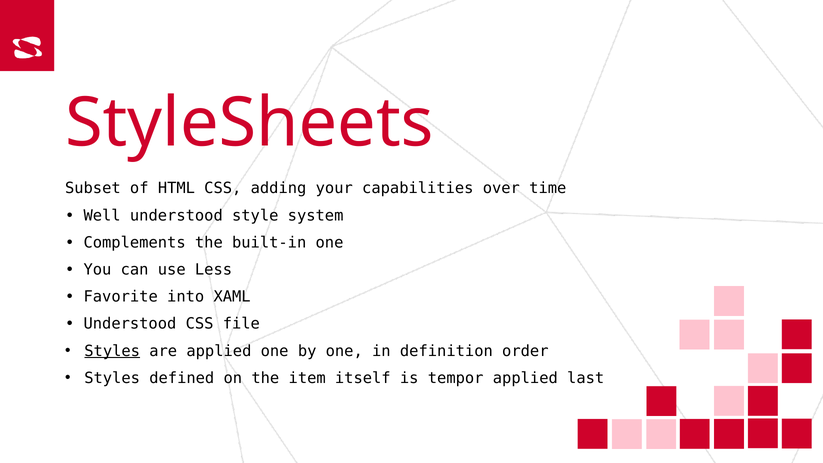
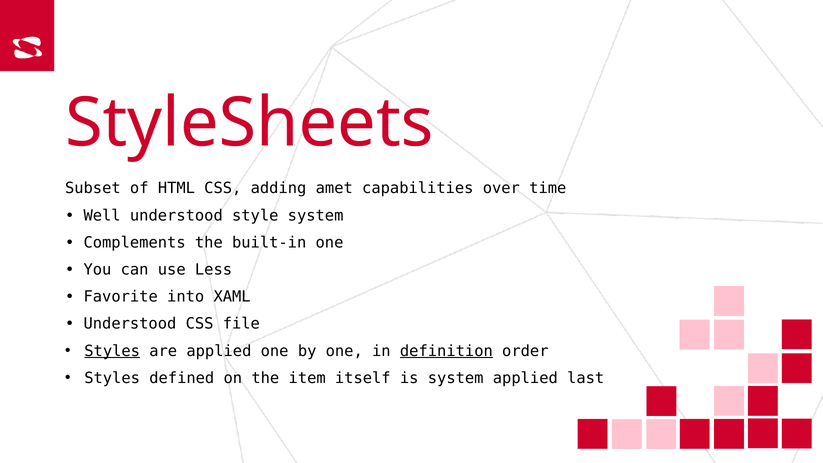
your: your -> amet (334, 188)
definition underline: none -> present (446, 351)
is tempor: tempor -> system (456, 378)
